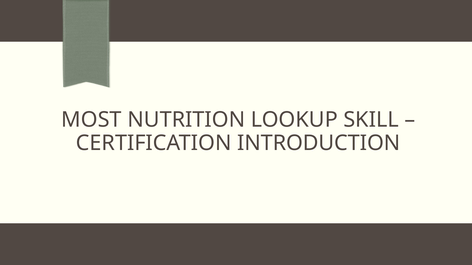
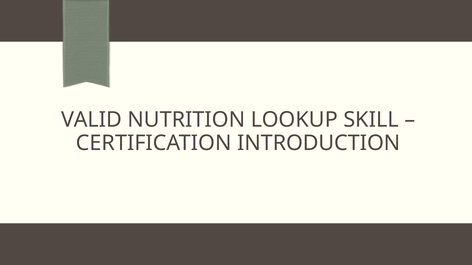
MOST: MOST -> VALID (91, 120)
